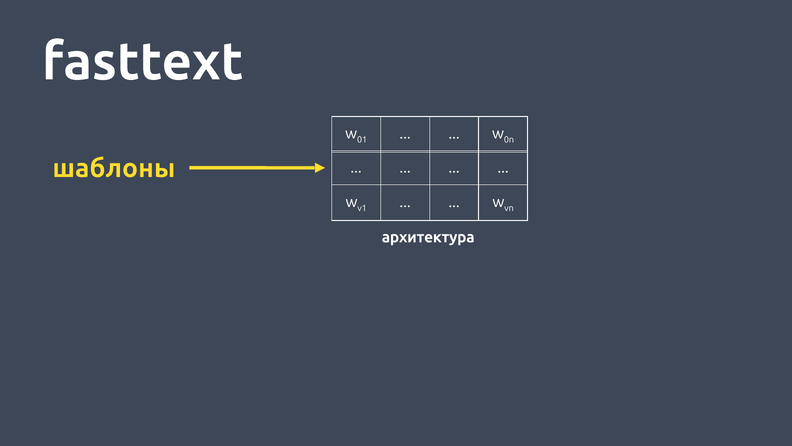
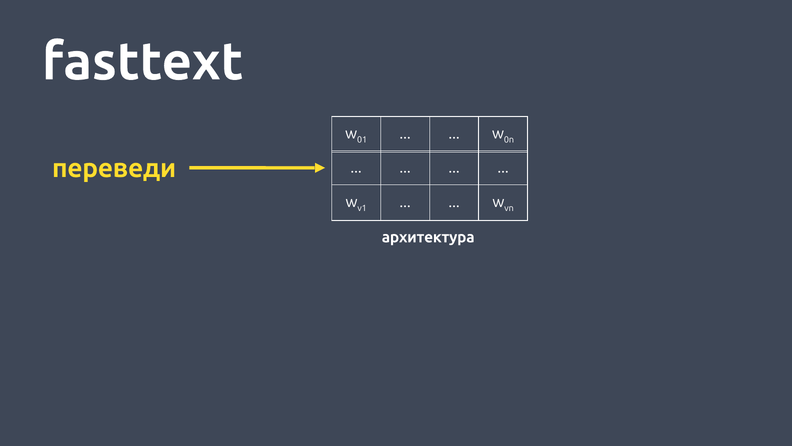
шаблоны: шаблоны -> переведи (114, 168)
